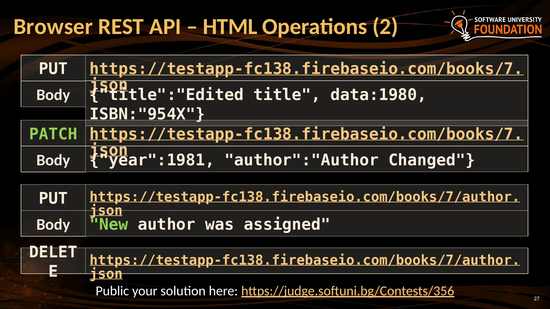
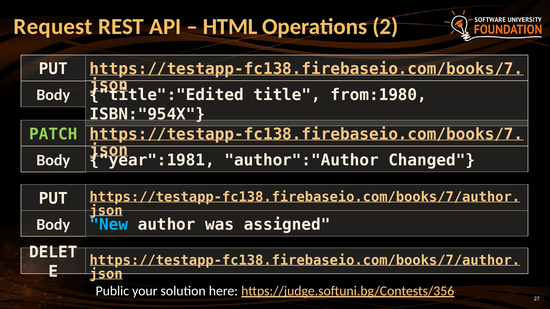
Browser: Browser -> Request (53, 27)
data:1980: data:1980 -> from:1980 (379, 95)
New colour: light green -> light blue (109, 225)
